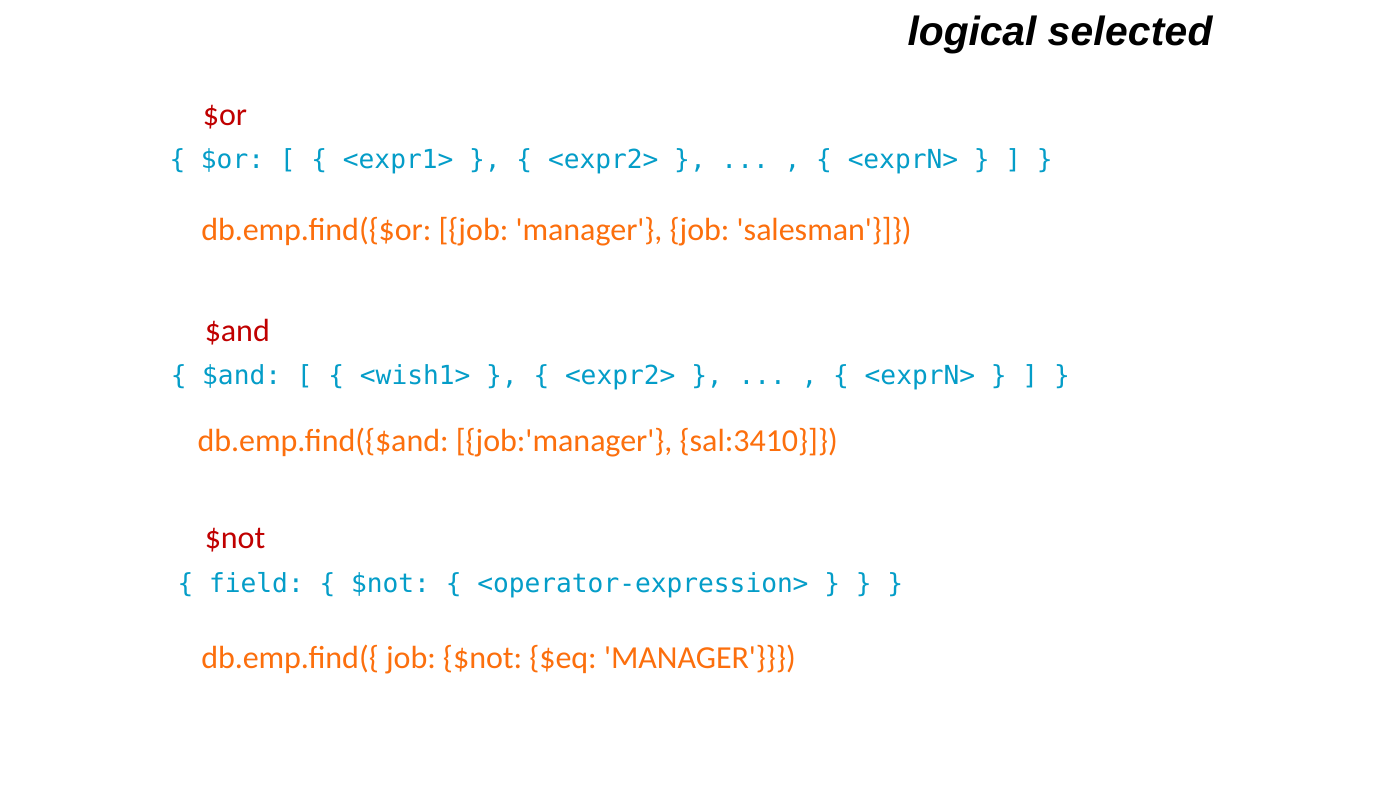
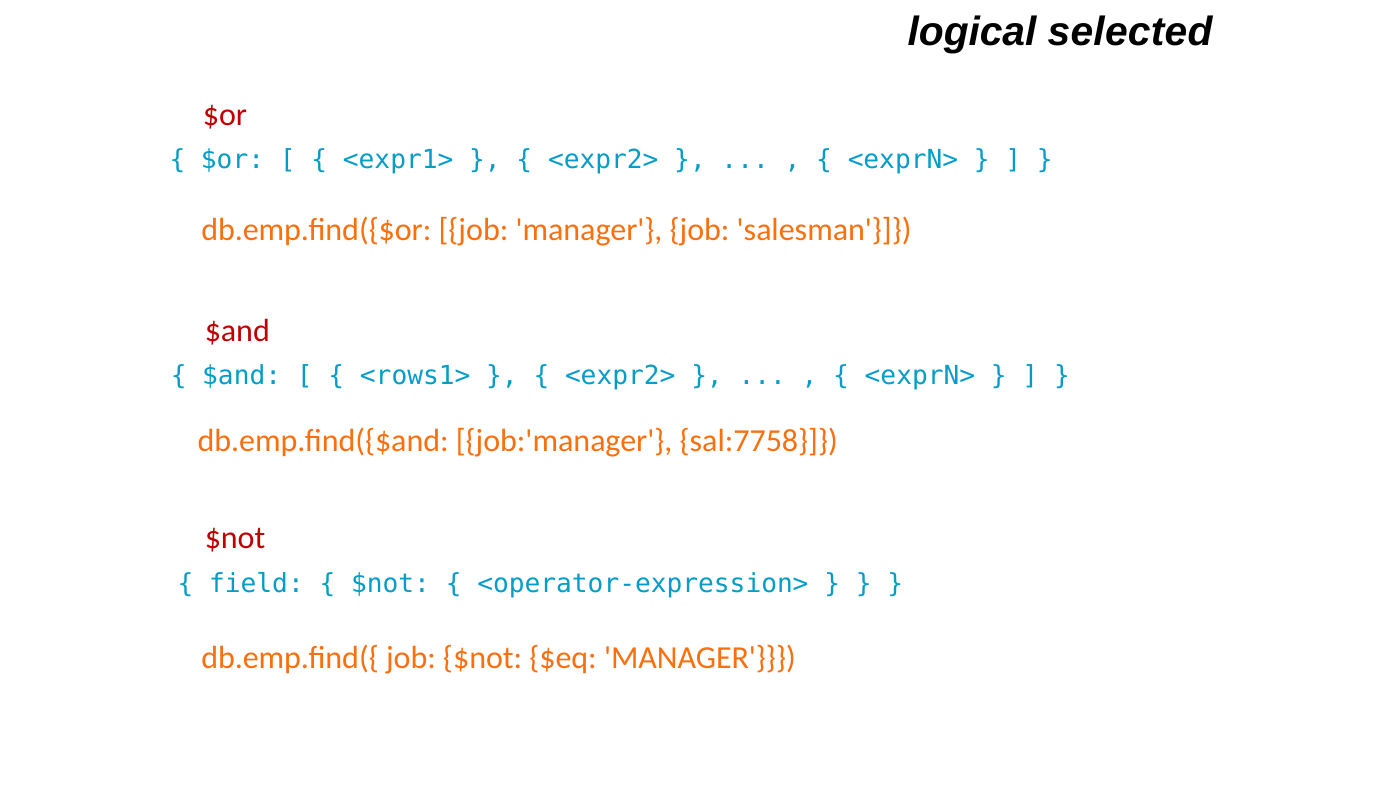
<wish1>: <wish1> -> <rows1> (415, 376)
sal:3410: sal:3410 -> sal:7758 (759, 440)
